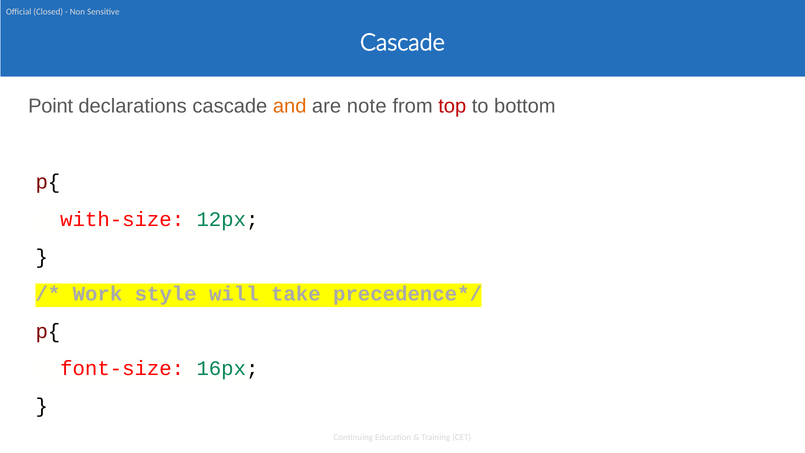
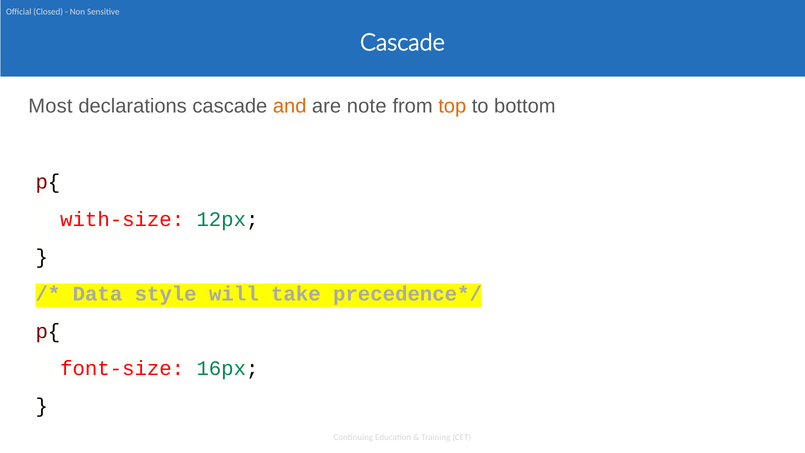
Point: Point -> Most (50, 106)
top colour: red -> orange (452, 106)
Work: Work -> Data (98, 294)
